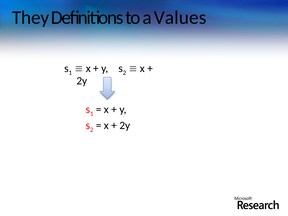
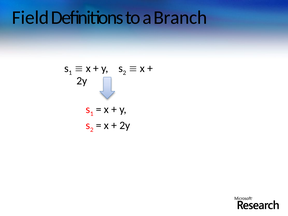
They: They -> Field (31, 17)
Values: Values -> Branch (180, 17)
